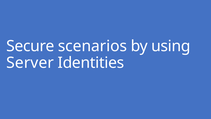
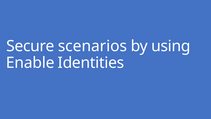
Server: Server -> Enable (30, 63)
